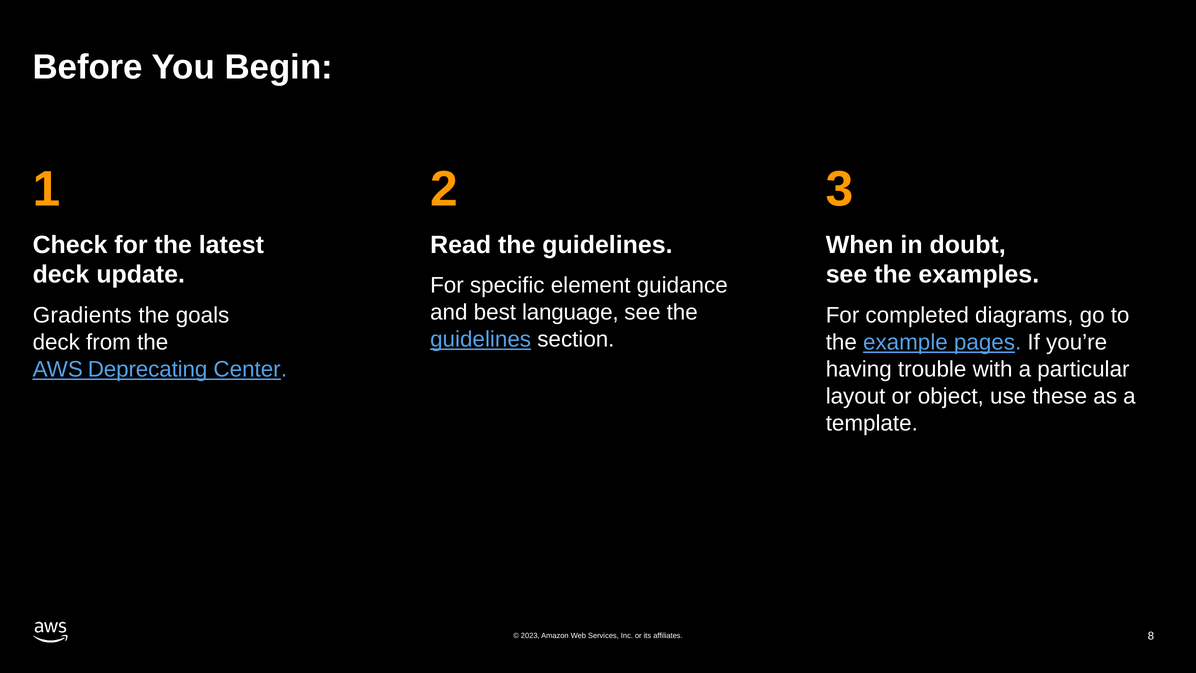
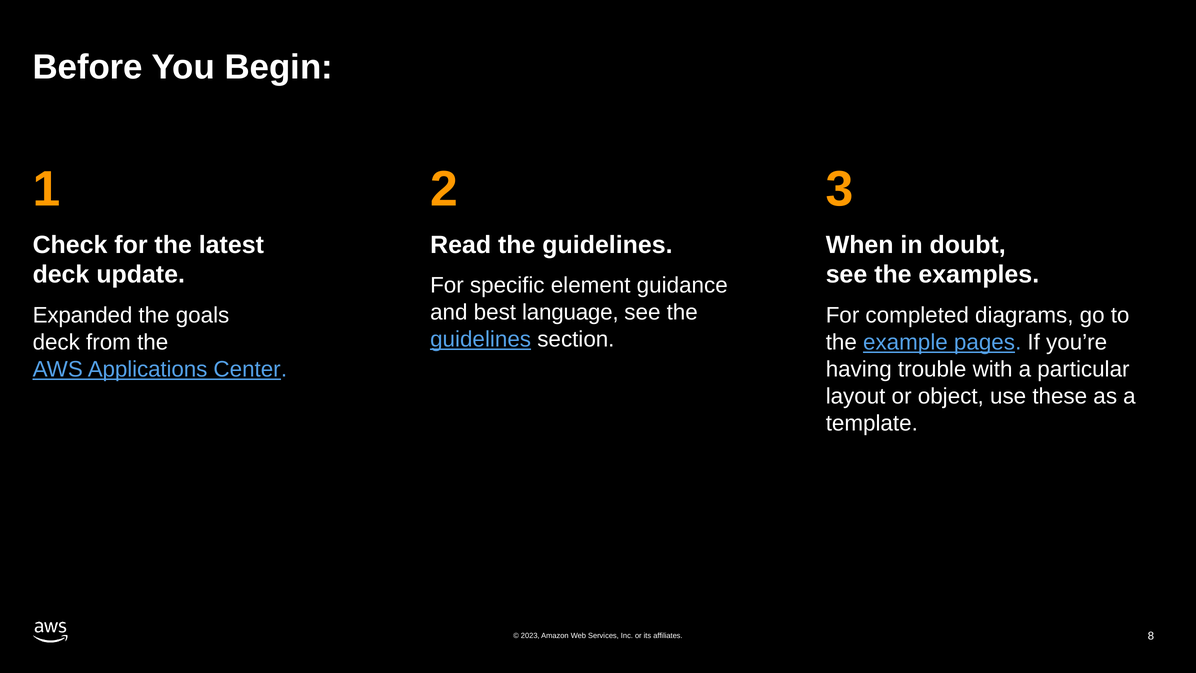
Gradients: Gradients -> Expanded (83, 315)
Deprecating: Deprecating -> Applications (148, 369)
